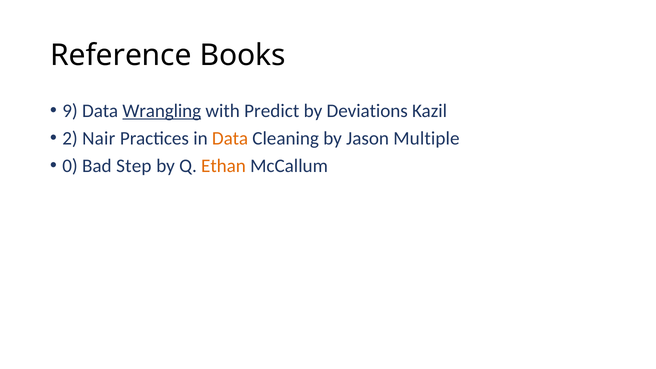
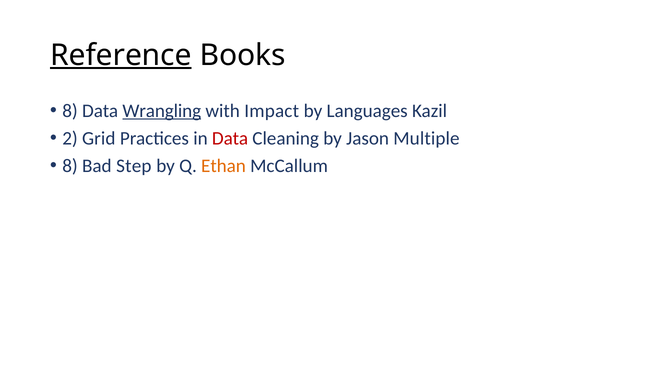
Reference underline: none -> present (121, 55)
9: 9 -> 8 (70, 111)
Predict: Predict -> Impact (272, 111)
Deviations: Deviations -> Languages (367, 111)
Nair: Nair -> Grid (99, 138)
Data colour: orange -> red (230, 138)
0: 0 -> 8 (70, 166)
